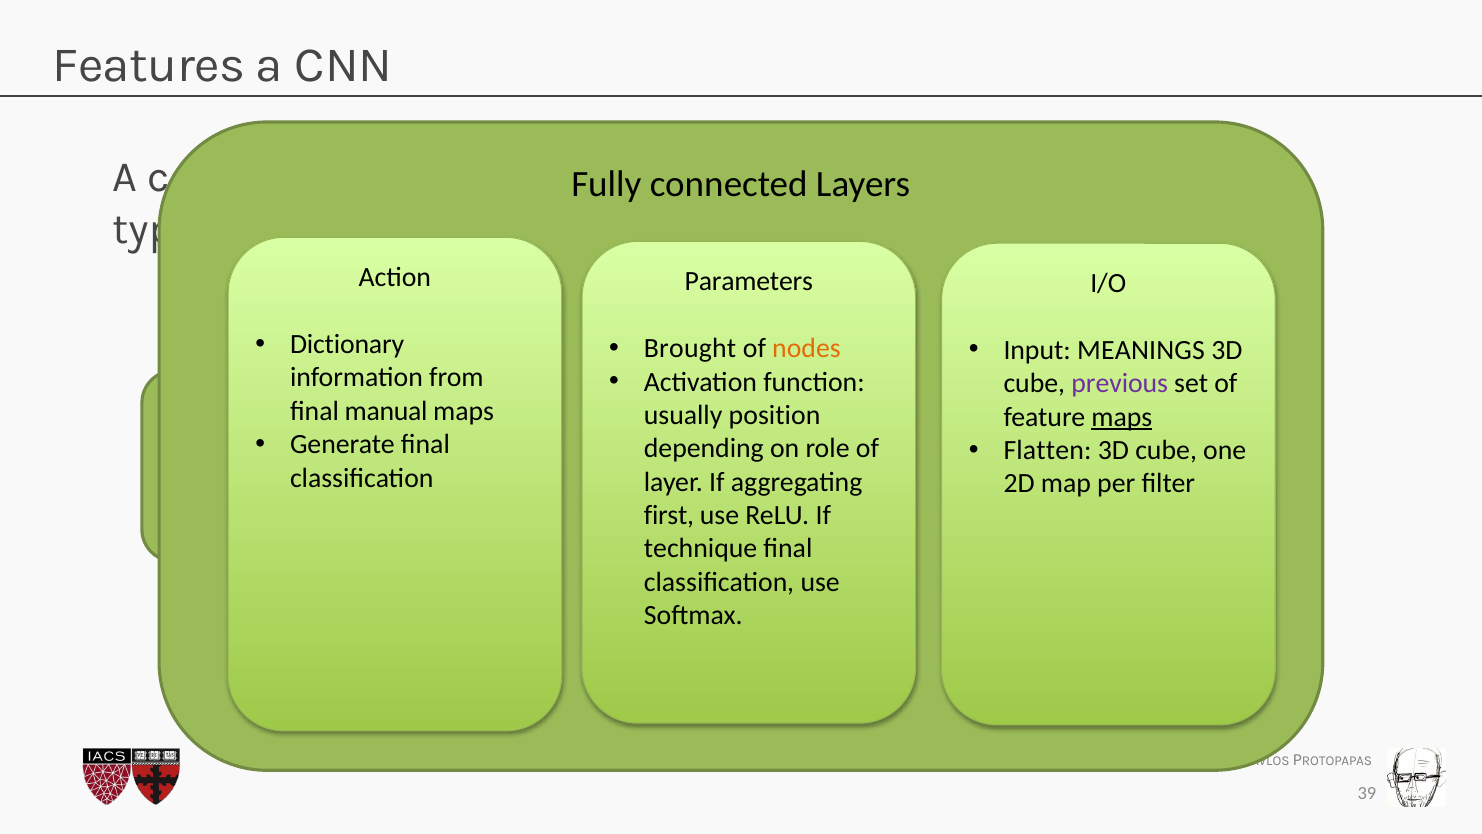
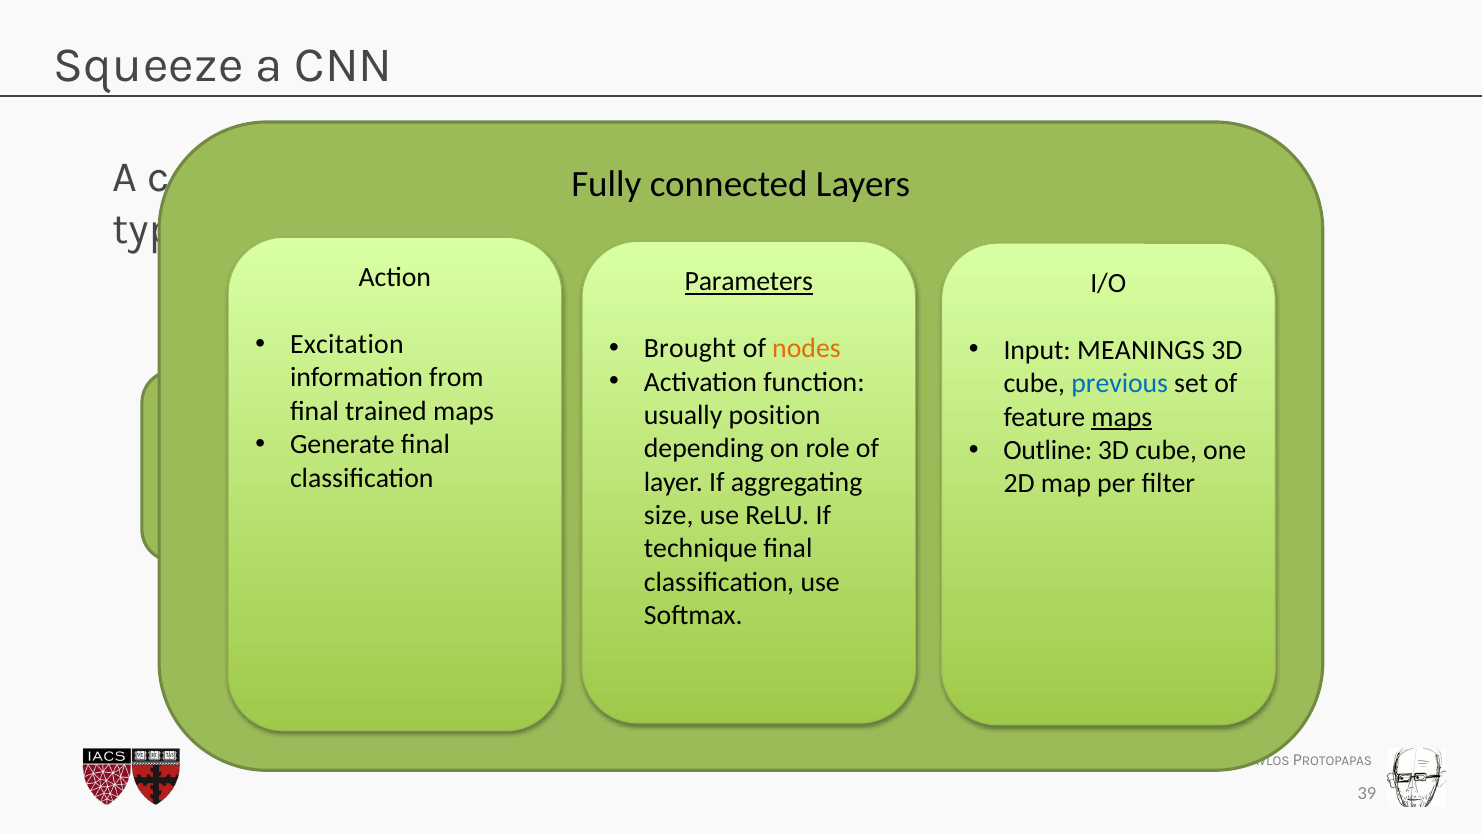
Features: Features -> Squeeze (149, 65)
Parameters underline: none -> present (749, 282)
Dictionary: Dictionary -> Excitation (347, 344)
previous colour: purple -> blue (1120, 383)
manual: manual -> trained (386, 411)
Flatten: Flatten -> Outline (1048, 450)
first: first -> size (669, 515)
